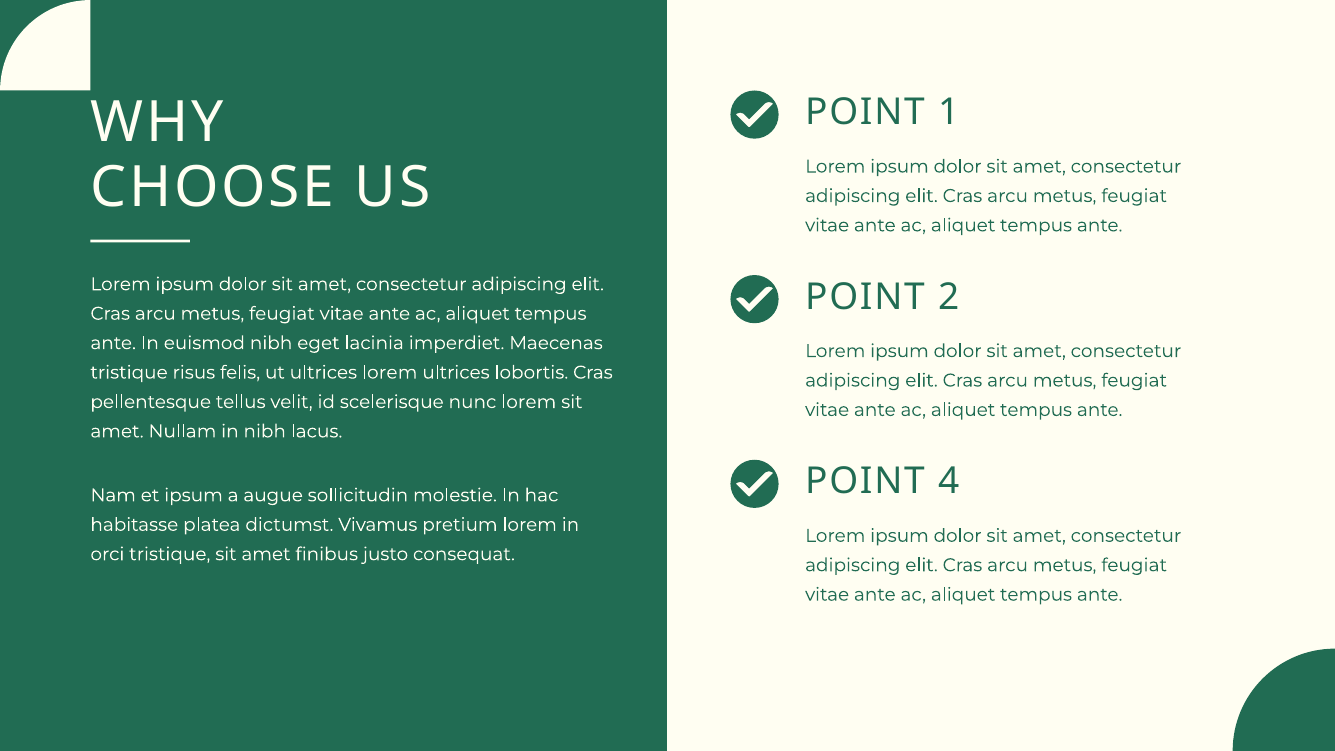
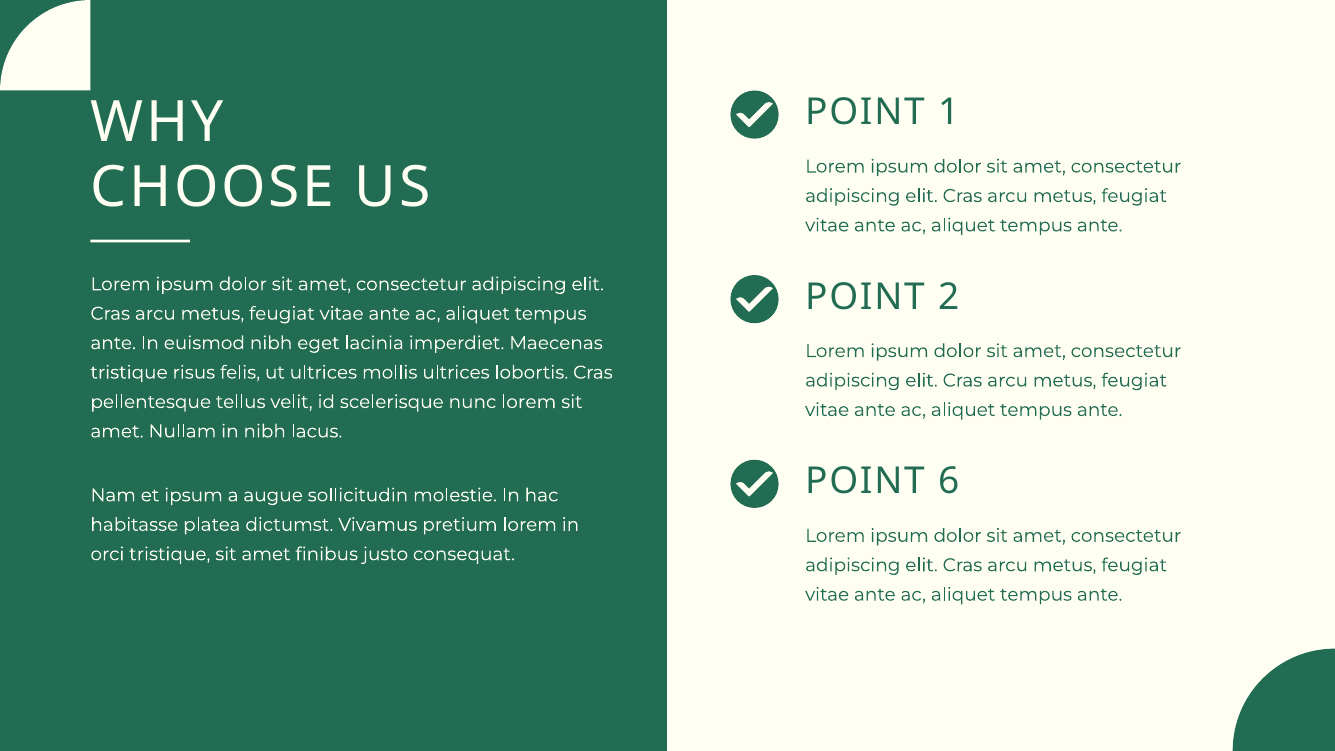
ultrices lorem: lorem -> mollis (390, 372)
4: 4 -> 6 (949, 482)
